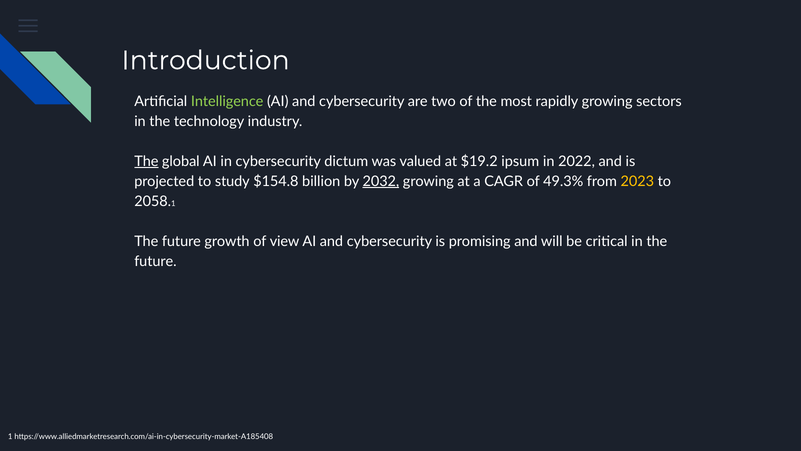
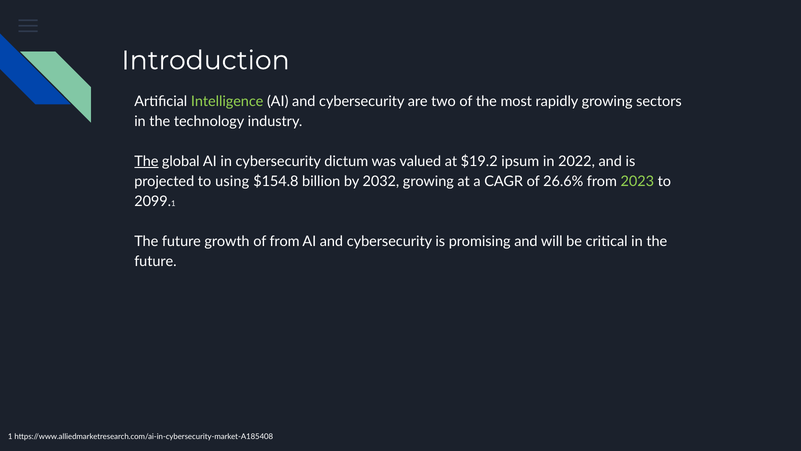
study: study -> using (232, 181)
2032 underline: present -> none (381, 181)
49.3%: 49.3% -> 26.6% (563, 181)
2023 colour: yellow -> light green (637, 181)
2058: 2058 -> 2099 (153, 201)
of view: view -> from (285, 241)
